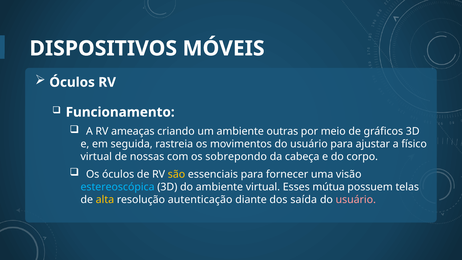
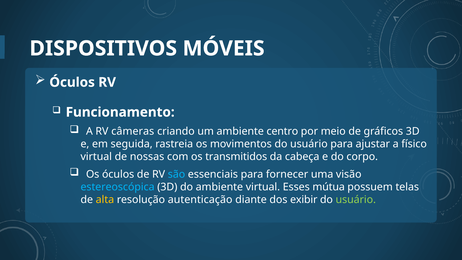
ameaças: ameaças -> câmeras (133, 131)
outras: outras -> centro (282, 131)
sobrepondo: sobrepondo -> transmitidos (236, 157)
são colour: yellow -> light blue (176, 174)
saída: saída -> exibir (304, 200)
usuário colour: pink -> light green (356, 200)
